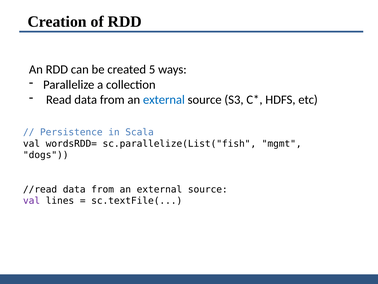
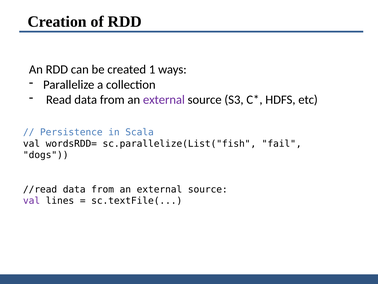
5: 5 -> 1 (152, 69)
external colour: blue -> purple (164, 100)
mgmt: mgmt -> fail (282, 143)
